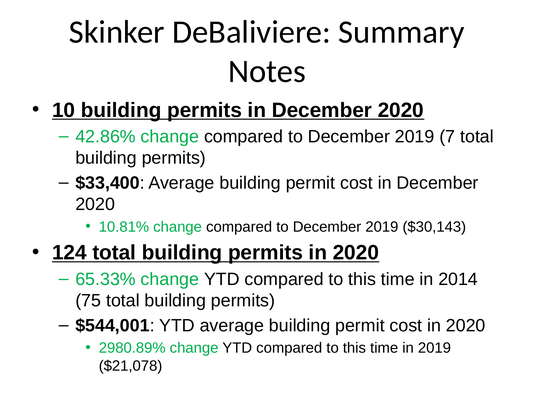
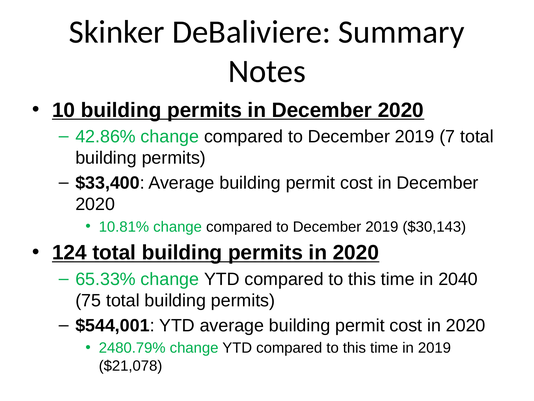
2014: 2014 -> 2040 (458, 279)
2980.89%: 2980.89% -> 2480.79% (132, 348)
